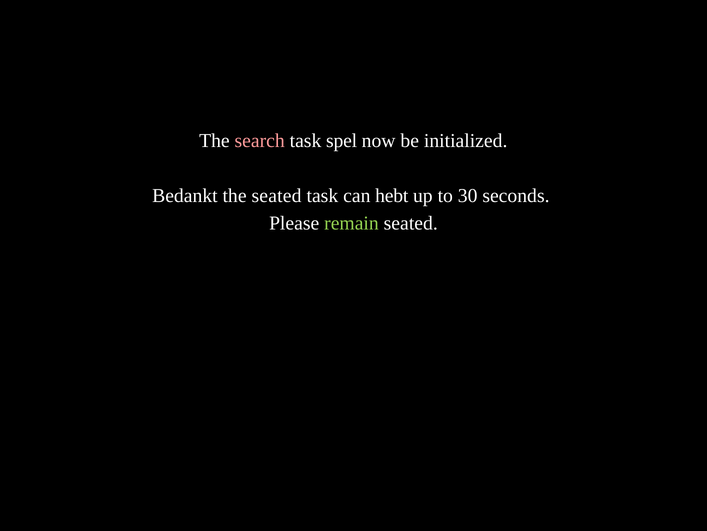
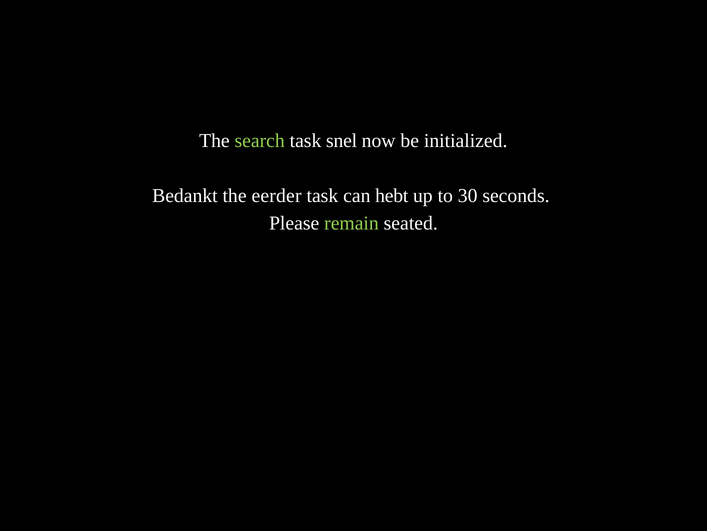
search colour: pink -> light green (260, 140)
spel: spel -> snel (342, 140)
the seated: seated -> eerder (277, 196)
